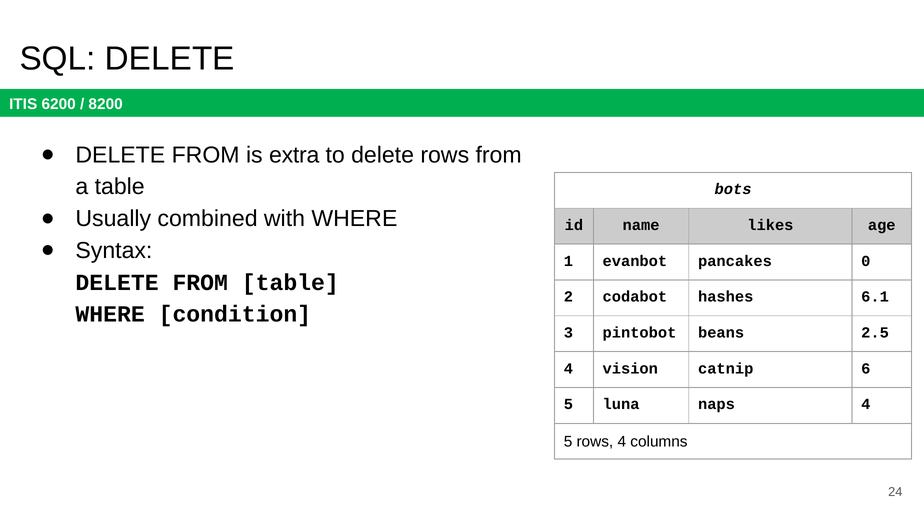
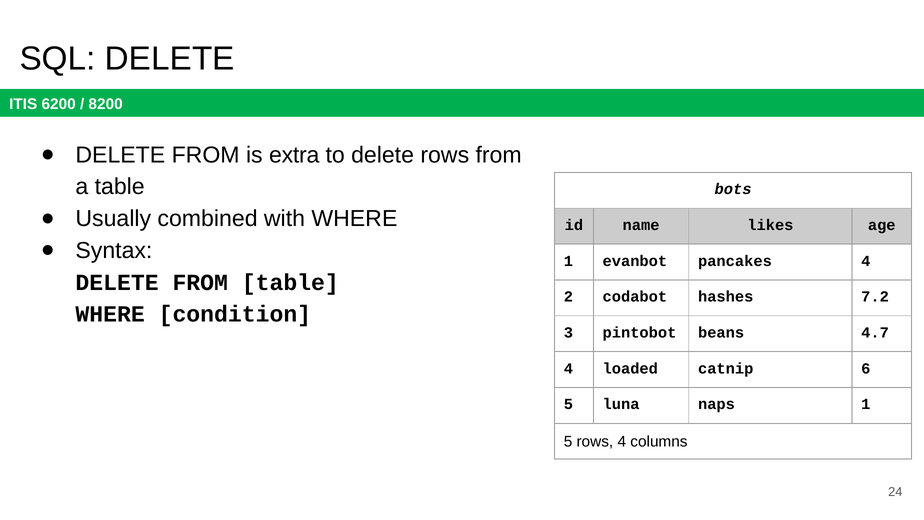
pancakes 0: 0 -> 4 (866, 261)
6.1: 6.1 -> 7.2 (875, 297)
2.5: 2.5 -> 4.7 (875, 333)
vision: vision -> loaded (630, 368)
naps 4: 4 -> 1 (866, 404)
